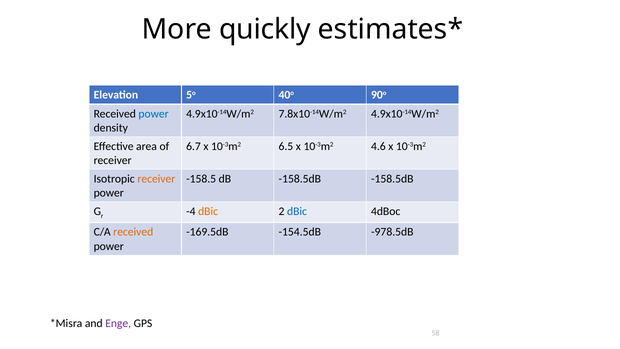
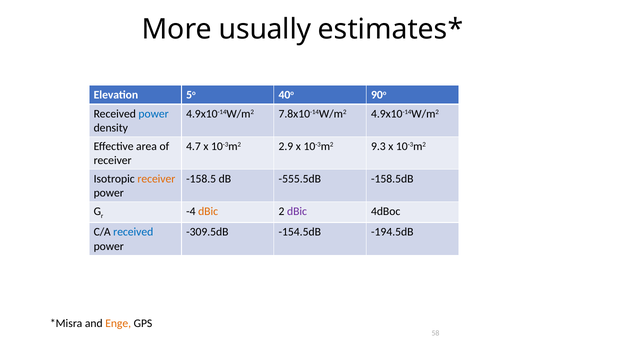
quickly: quickly -> usually (265, 29)
6.7: 6.7 -> 4.7 (193, 146)
6.5: 6.5 -> 2.9 (286, 146)
4.6: 4.6 -> 9.3 (378, 146)
dB -158.5dB: -158.5dB -> -555.5dB (300, 179)
dBic colour: blue -> purple (297, 211)
received colour: orange -> blue (133, 232)
-169.5dB: -169.5dB -> -309.5dB (207, 232)
-978.5dB: -978.5dB -> -194.5dB (392, 232)
Enge colour: purple -> orange (118, 323)
